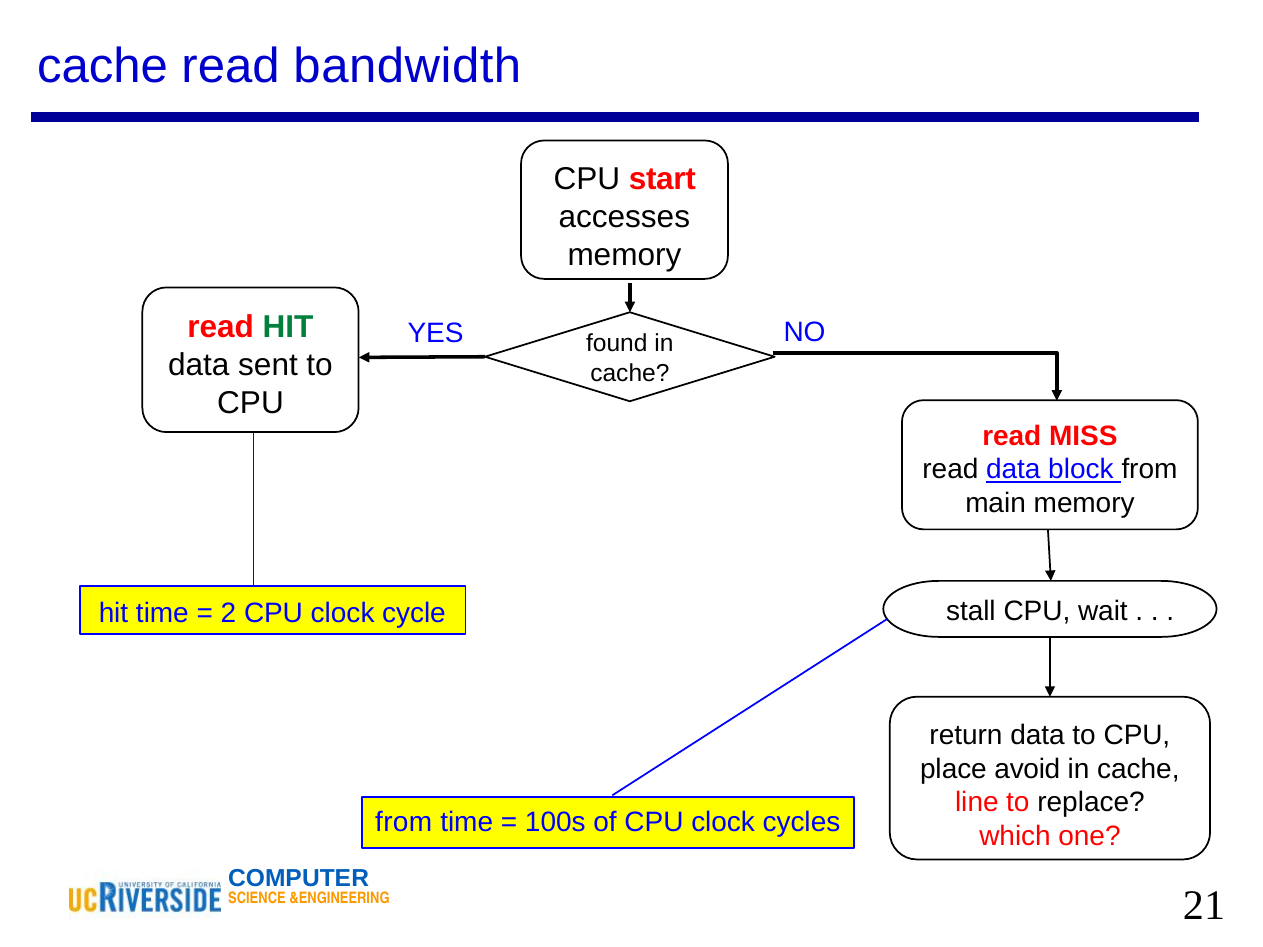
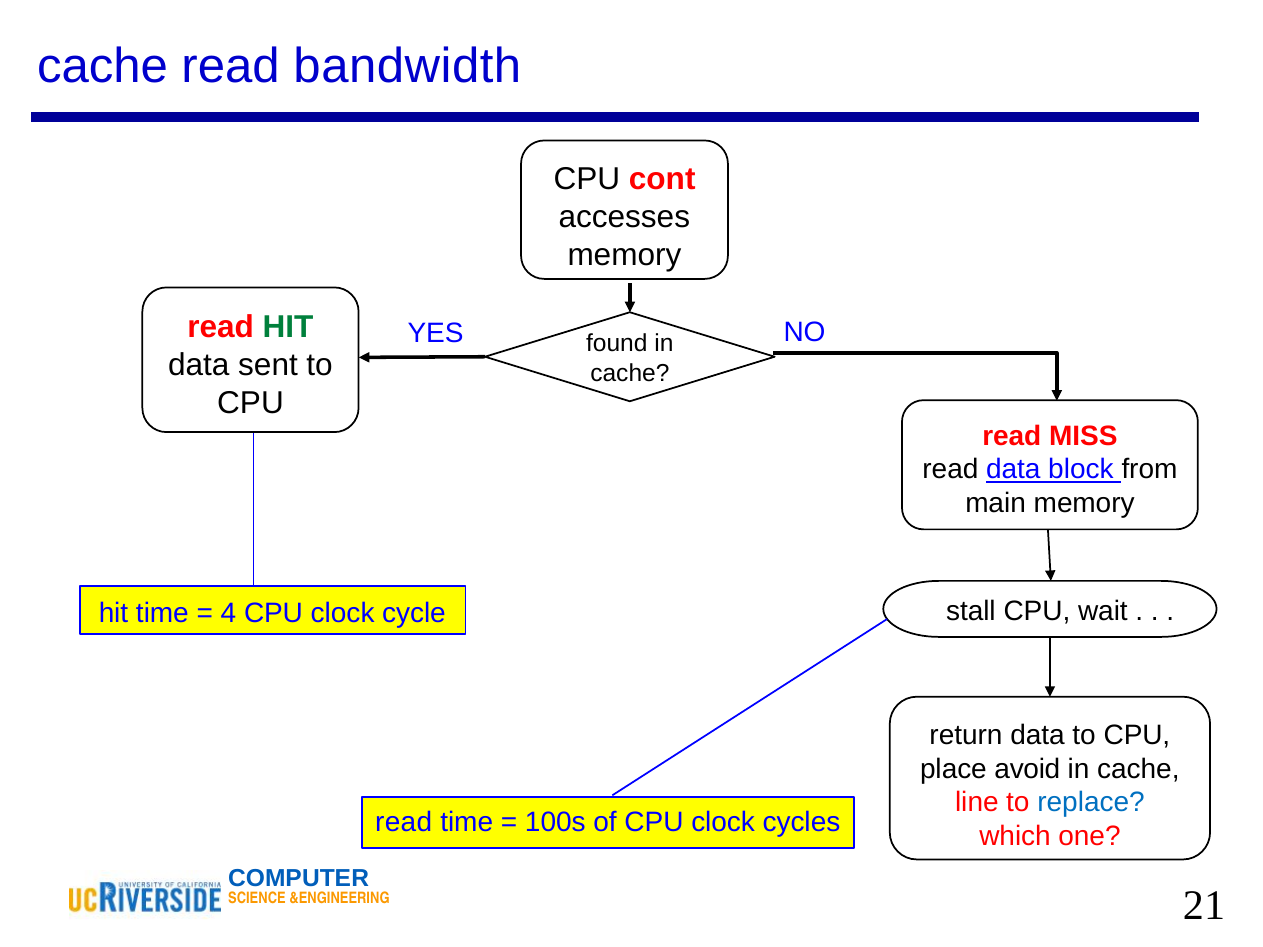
start: start -> cont (662, 180)
2: 2 -> 4 (228, 613)
replace colour: black -> blue (1091, 803)
from: from -> read (404, 822)
